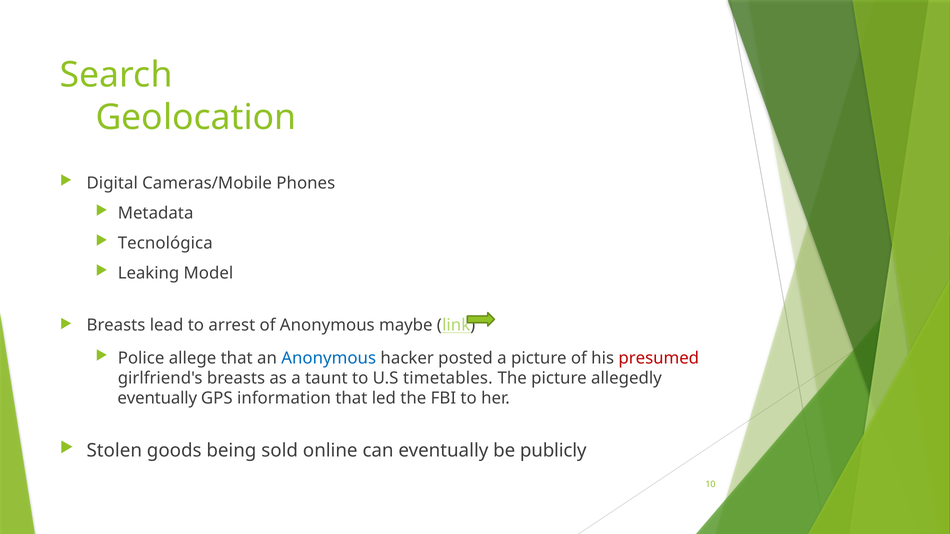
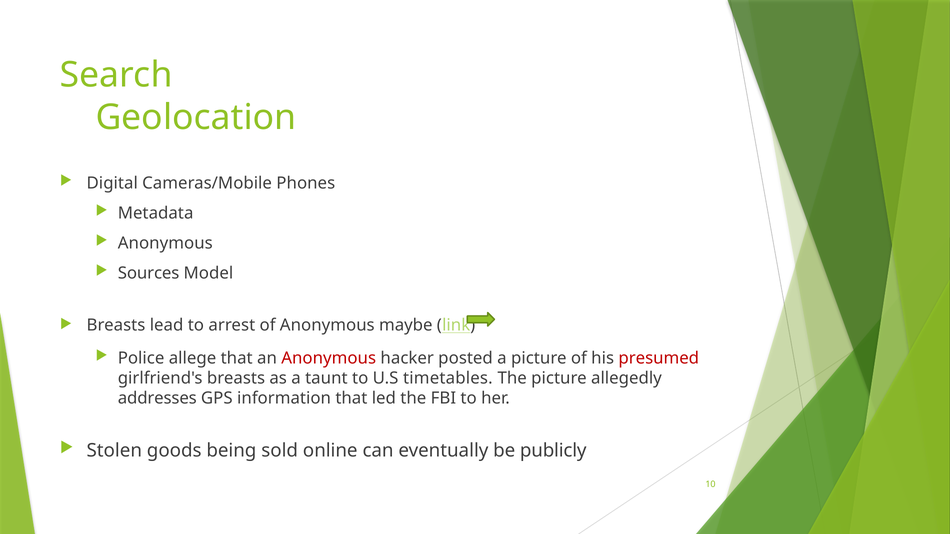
Tecnológica: Tecnológica -> Anonymous (165, 243)
Leaking: Leaking -> Sources (149, 273)
Anonymous colour: blue -> red (329, 358)
eventually: eventually -> addresses (157, 399)
